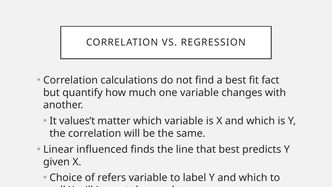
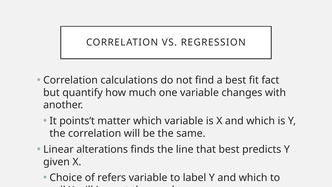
values’t: values’t -> points’t (77, 121)
influenced: influenced -> alterations (102, 149)
